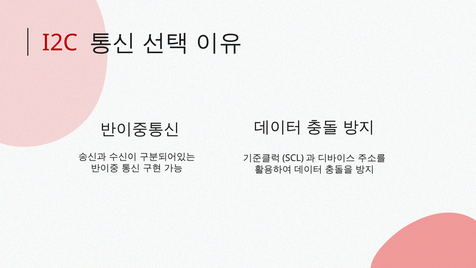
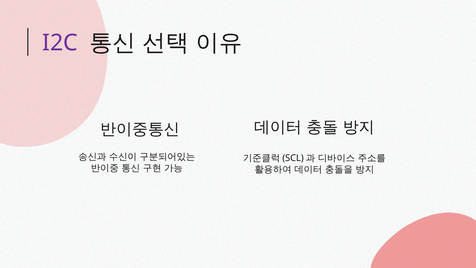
I2C colour: red -> purple (60, 43)
